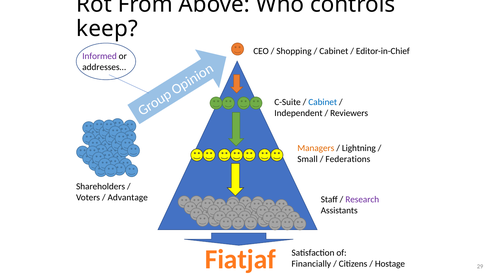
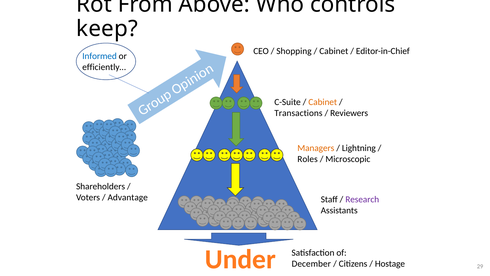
Informed colour: purple -> blue (100, 56)
addresses…: addresses… -> efficiently… (104, 67)
Cabinet colour: blue -> orange (323, 102)
Independent: Independent -> Transactions (298, 113)
Small: Small -> Roles (308, 159)
Federations: Federations -> Microscopic (348, 159)
Fiatjaf: Fiatjaf -> Under (240, 259)
Financially: Financially -> December (311, 263)
